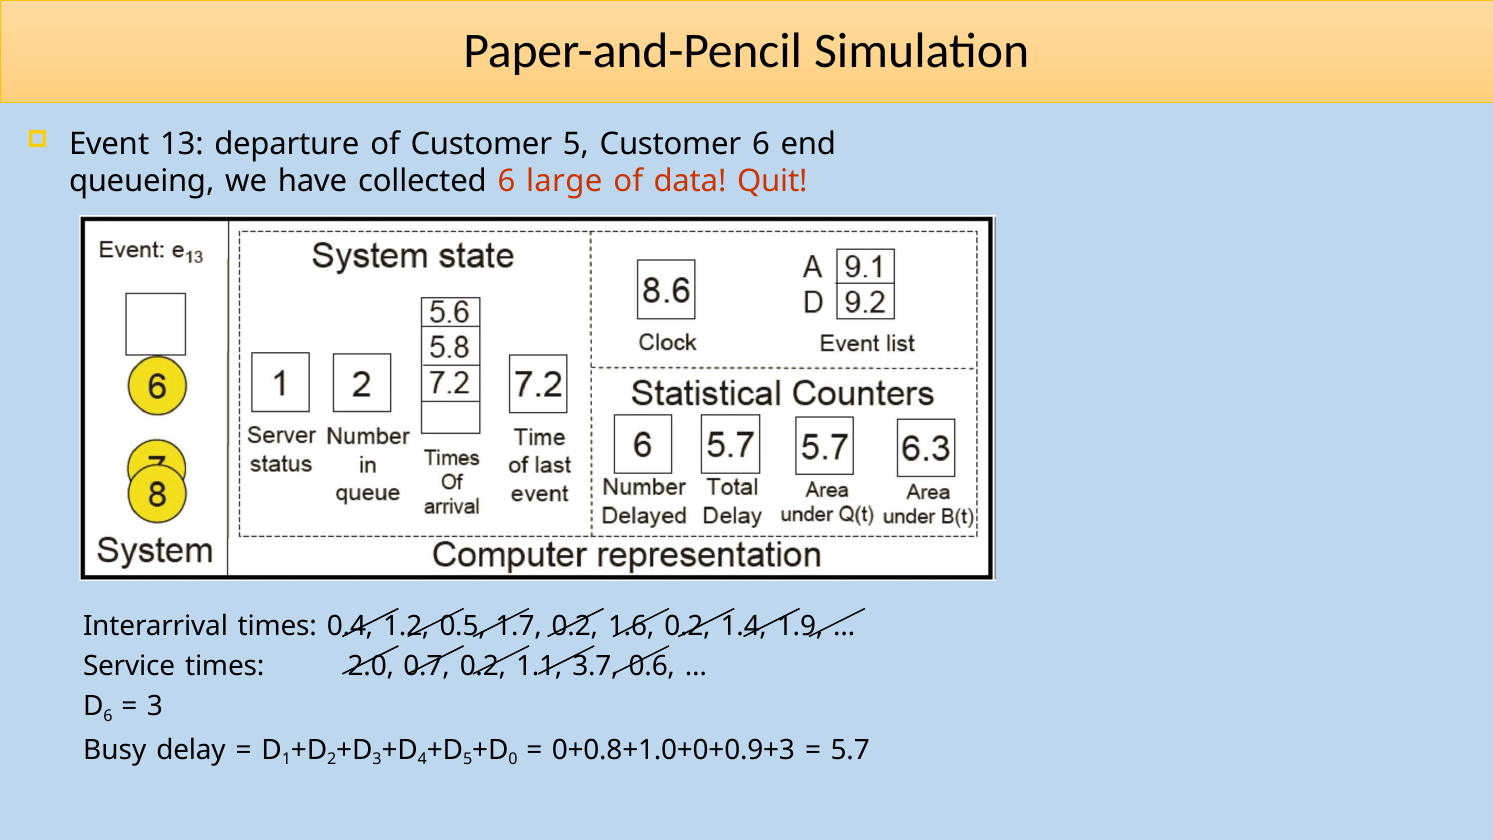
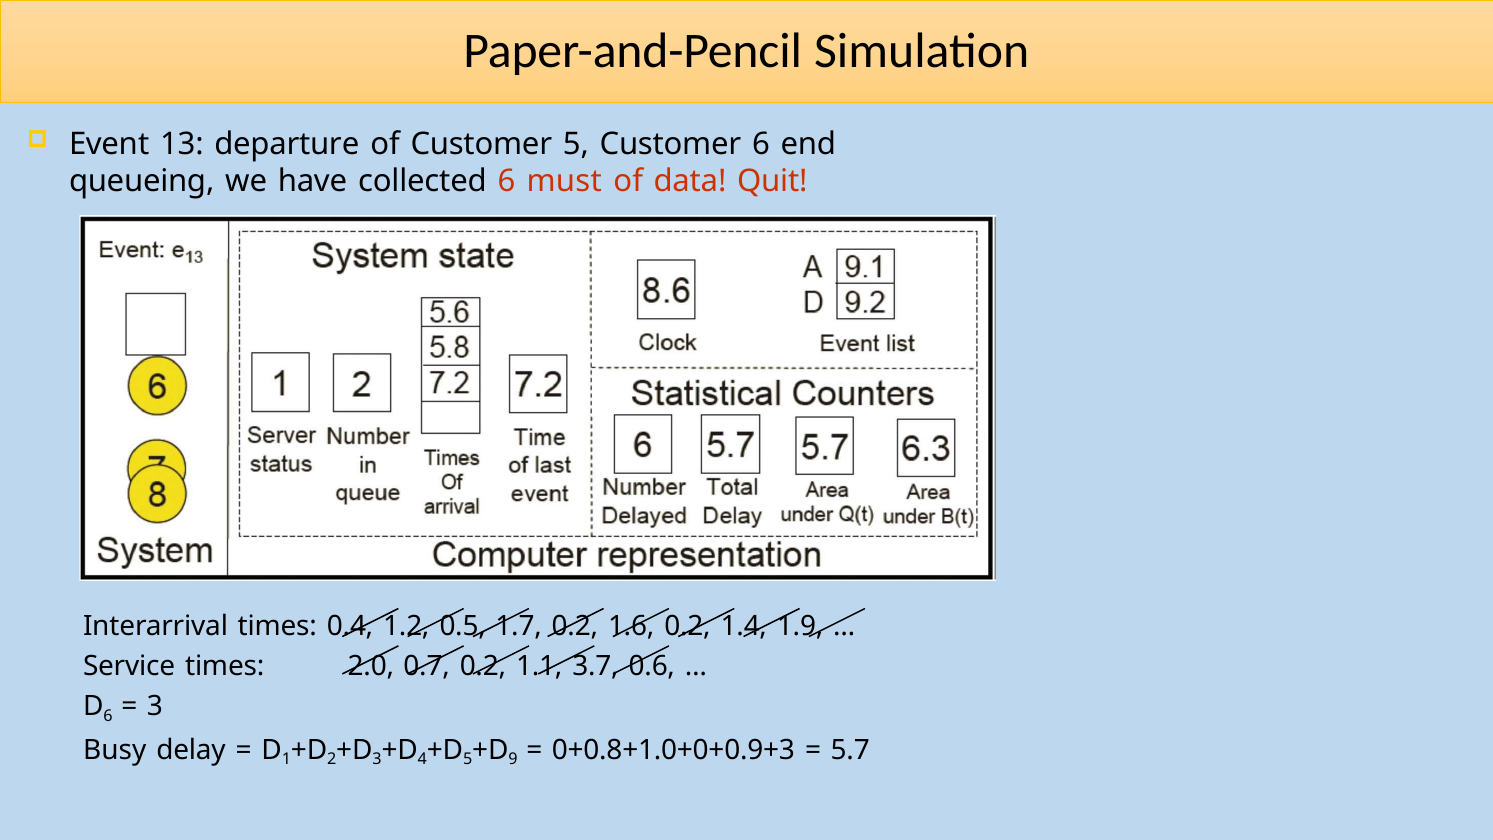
large: large -> must (564, 181)
0: 0 -> 9 (513, 759)
